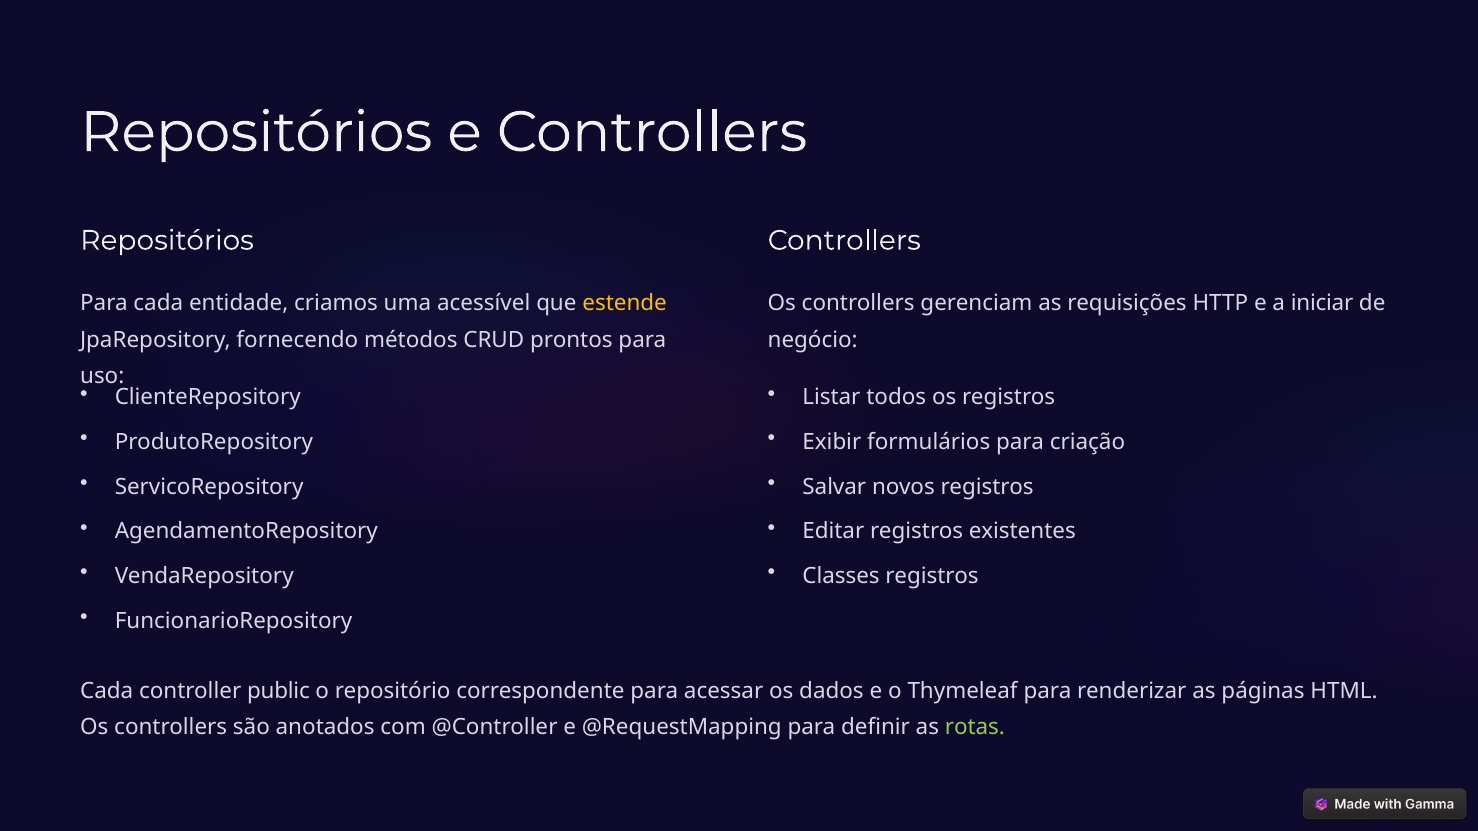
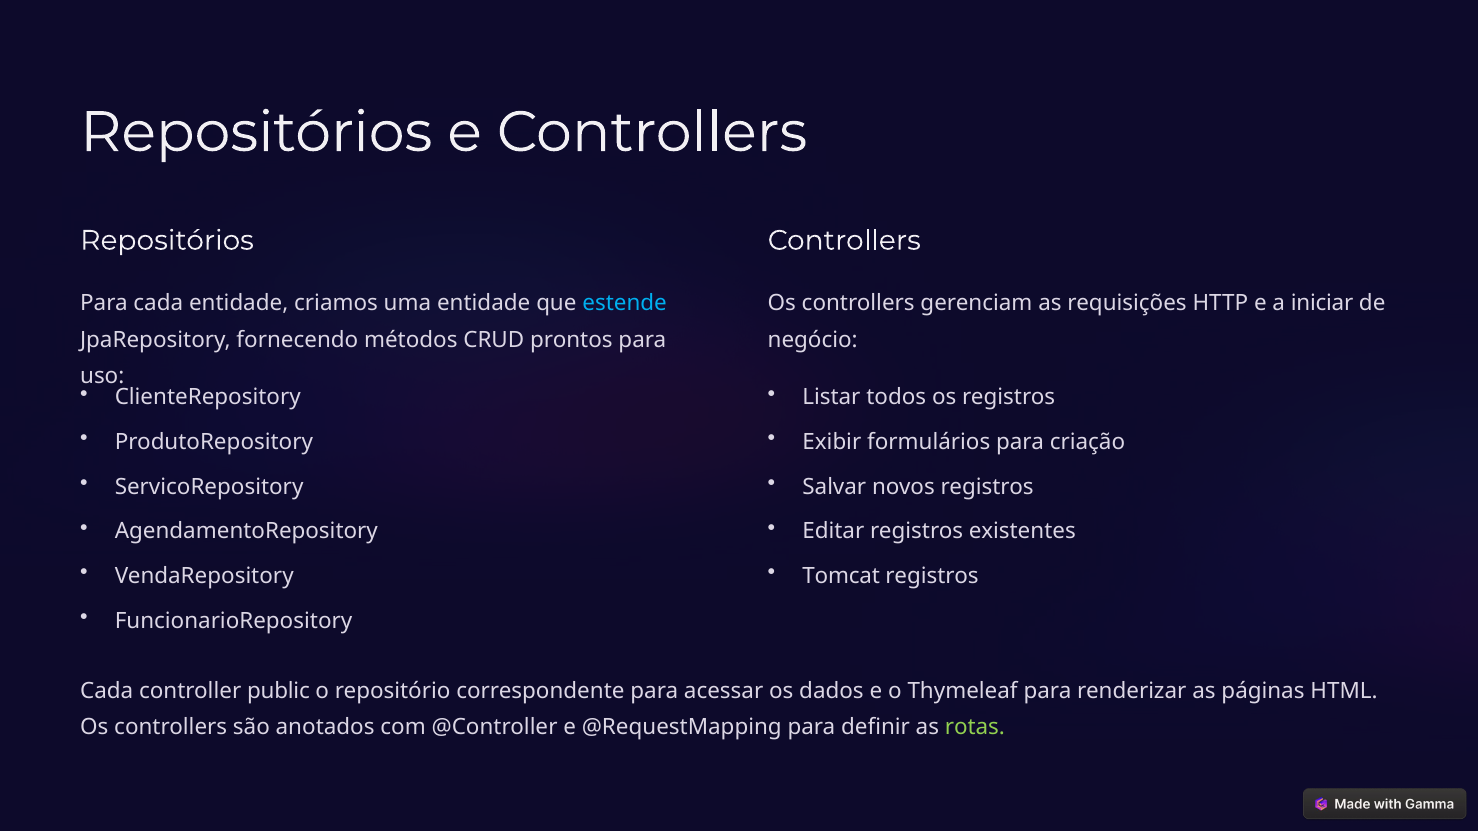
uma acessível: acessível -> entidade (484, 304)
estende colour: yellow -> light blue (625, 304)
Classes: Classes -> Tomcat (841, 576)
